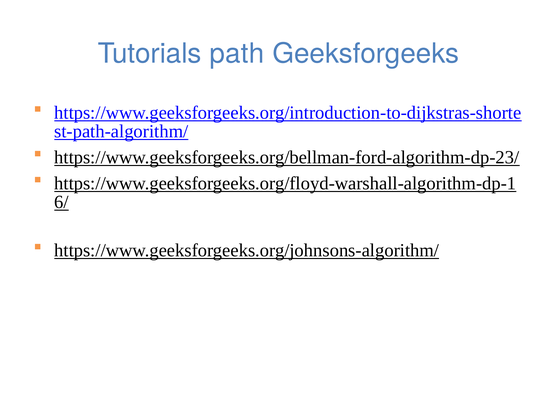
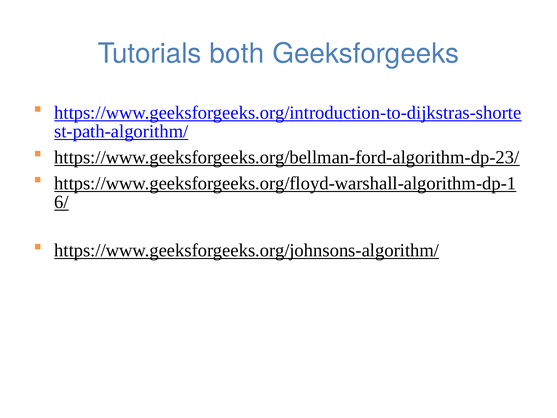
path: path -> both (237, 53)
